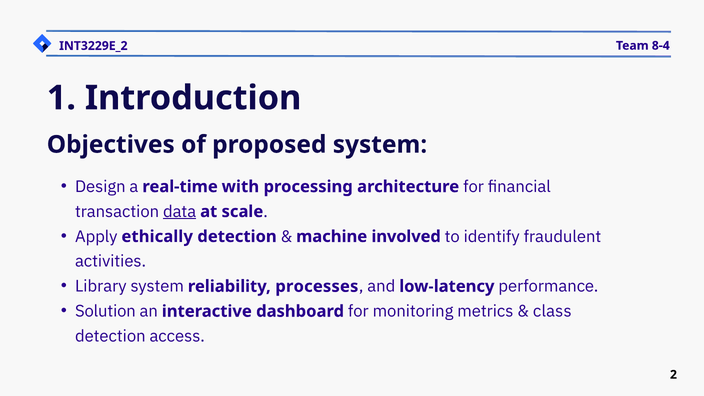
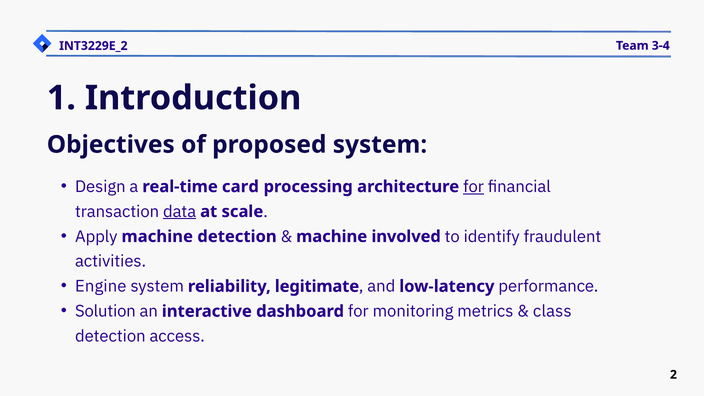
8-4: 8-4 -> 3-4 (661, 46)
with: with -> card (240, 187)
for underline: none -> present (474, 187)
Apply ethically: ethically -> machine (157, 237)
Library: Library -> Engine (101, 286)
processes: processes -> legitimate (317, 286)
